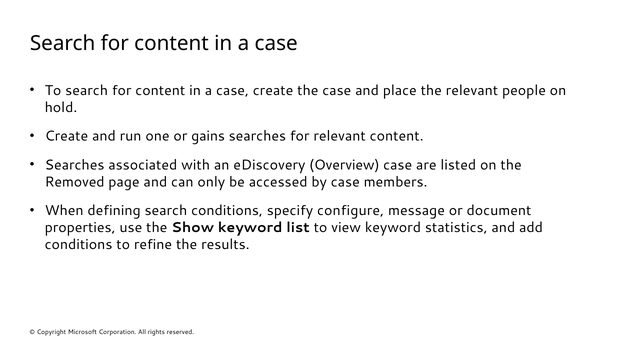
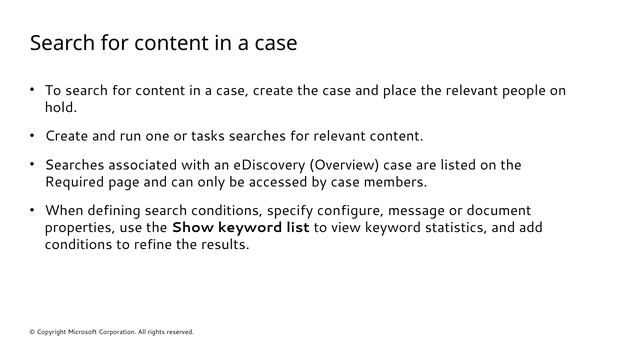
gains: gains -> tasks (208, 136)
Removed: Removed -> Required (74, 182)
